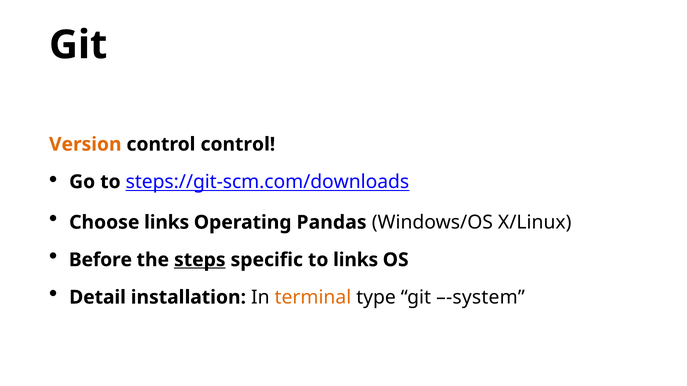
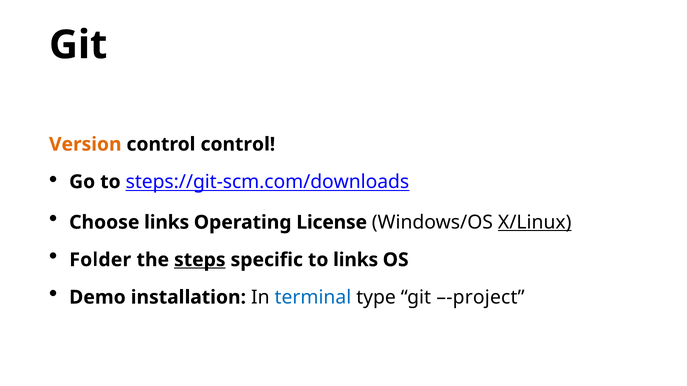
Pandas: Pandas -> License (332, 223)
X/Linux underline: none -> present (535, 223)
Before: Before -> Folder (100, 260)
Detail: Detail -> Demo (97, 298)
terminal colour: orange -> blue (313, 298)
–-system: –-system -> –-project (481, 298)
